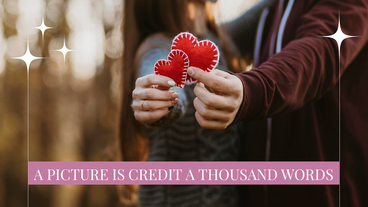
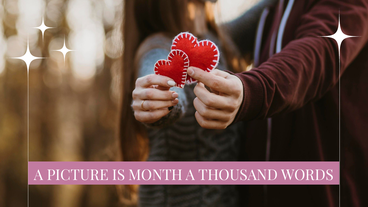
CREDIT: CREDIT -> MONTH (156, 175)
